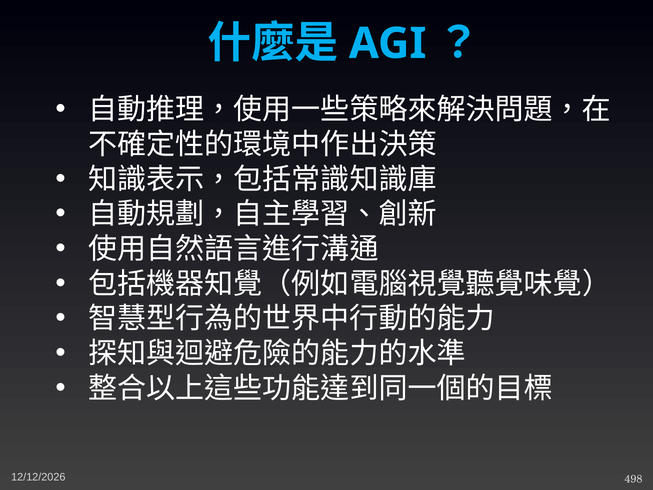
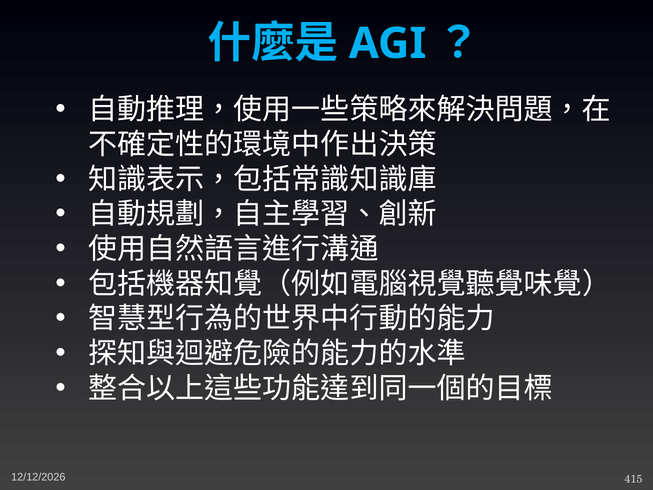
498: 498 -> 415 (633, 479)
